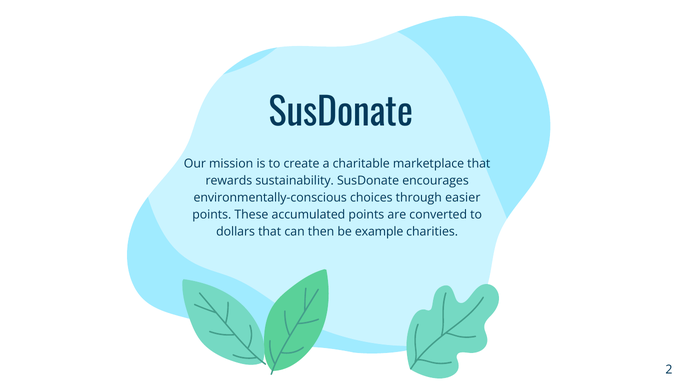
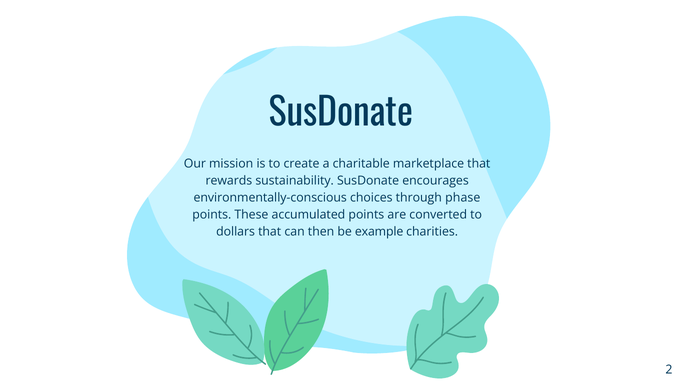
easier: easier -> phase (463, 197)
